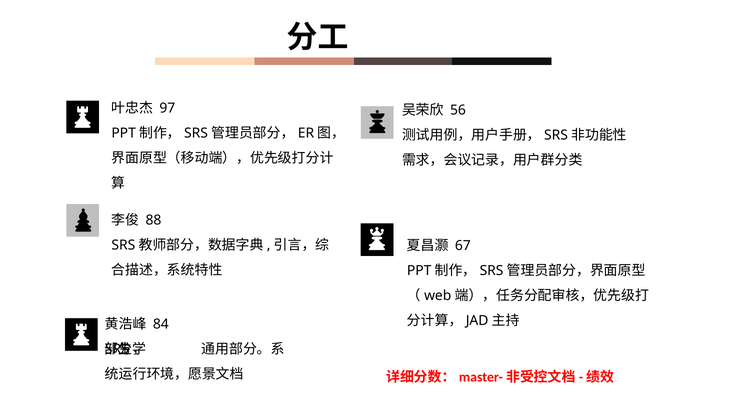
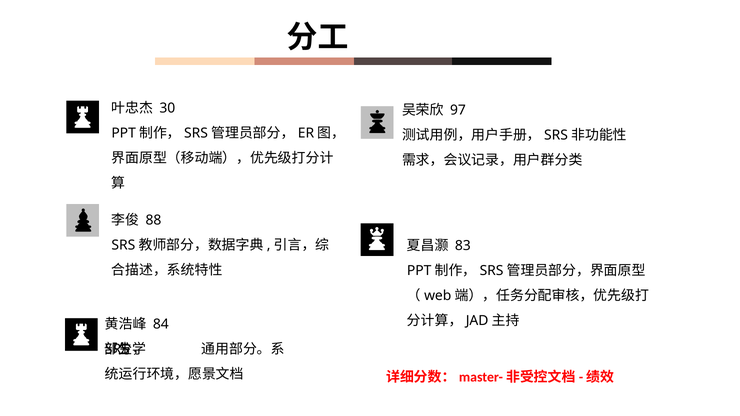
97: 97 -> 30 (167, 108)
56: 56 -> 97 (458, 110)
67: 67 -> 83 (463, 246)
